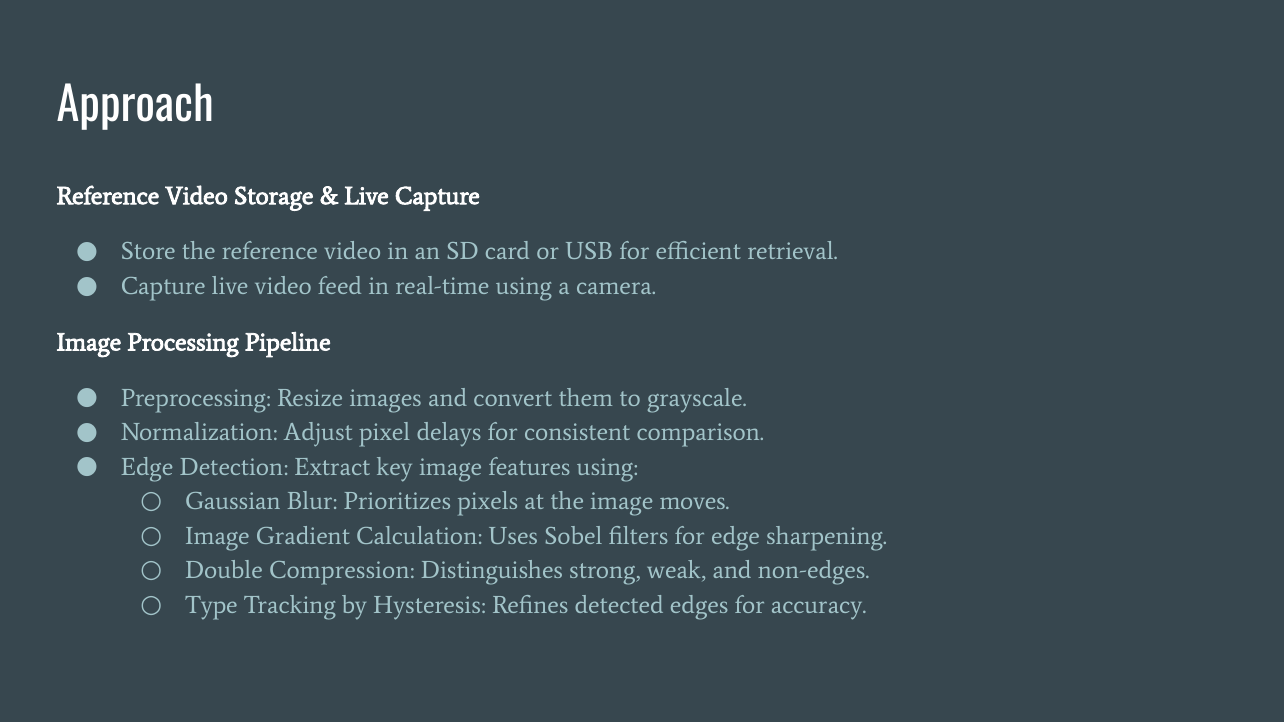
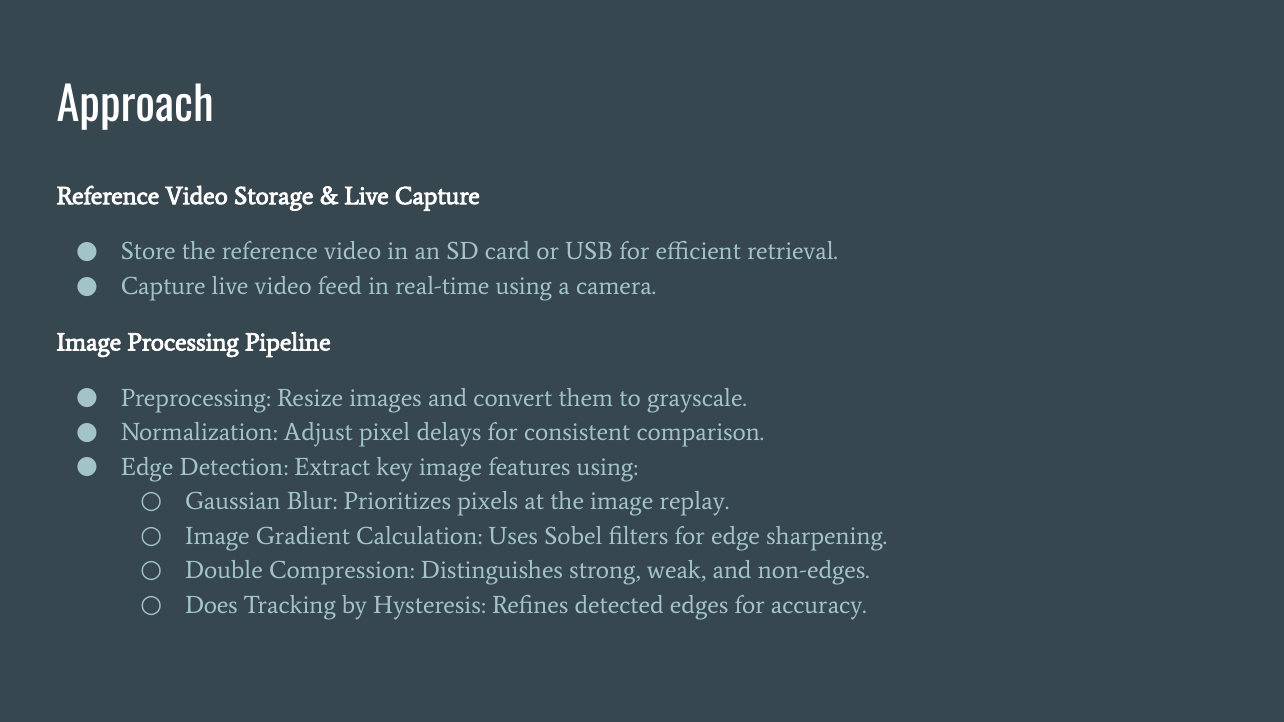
moves: moves -> replay (694, 502)
Type: Type -> Does (211, 605)
